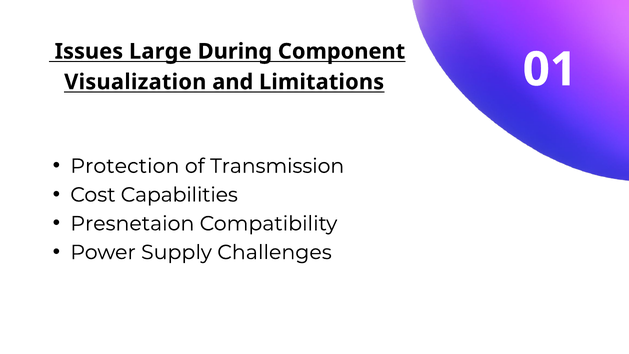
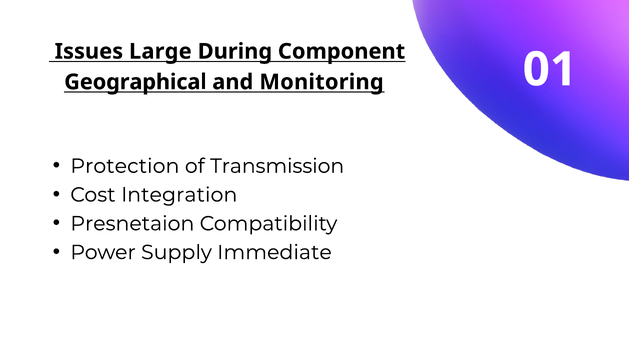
Visualization: Visualization -> Geographical (135, 82)
Limitations: Limitations -> Monitoring (322, 82)
Capabilities: Capabilities -> Integration (179, 195)
Challenges: Challenges -> Immediate (275, 252)
